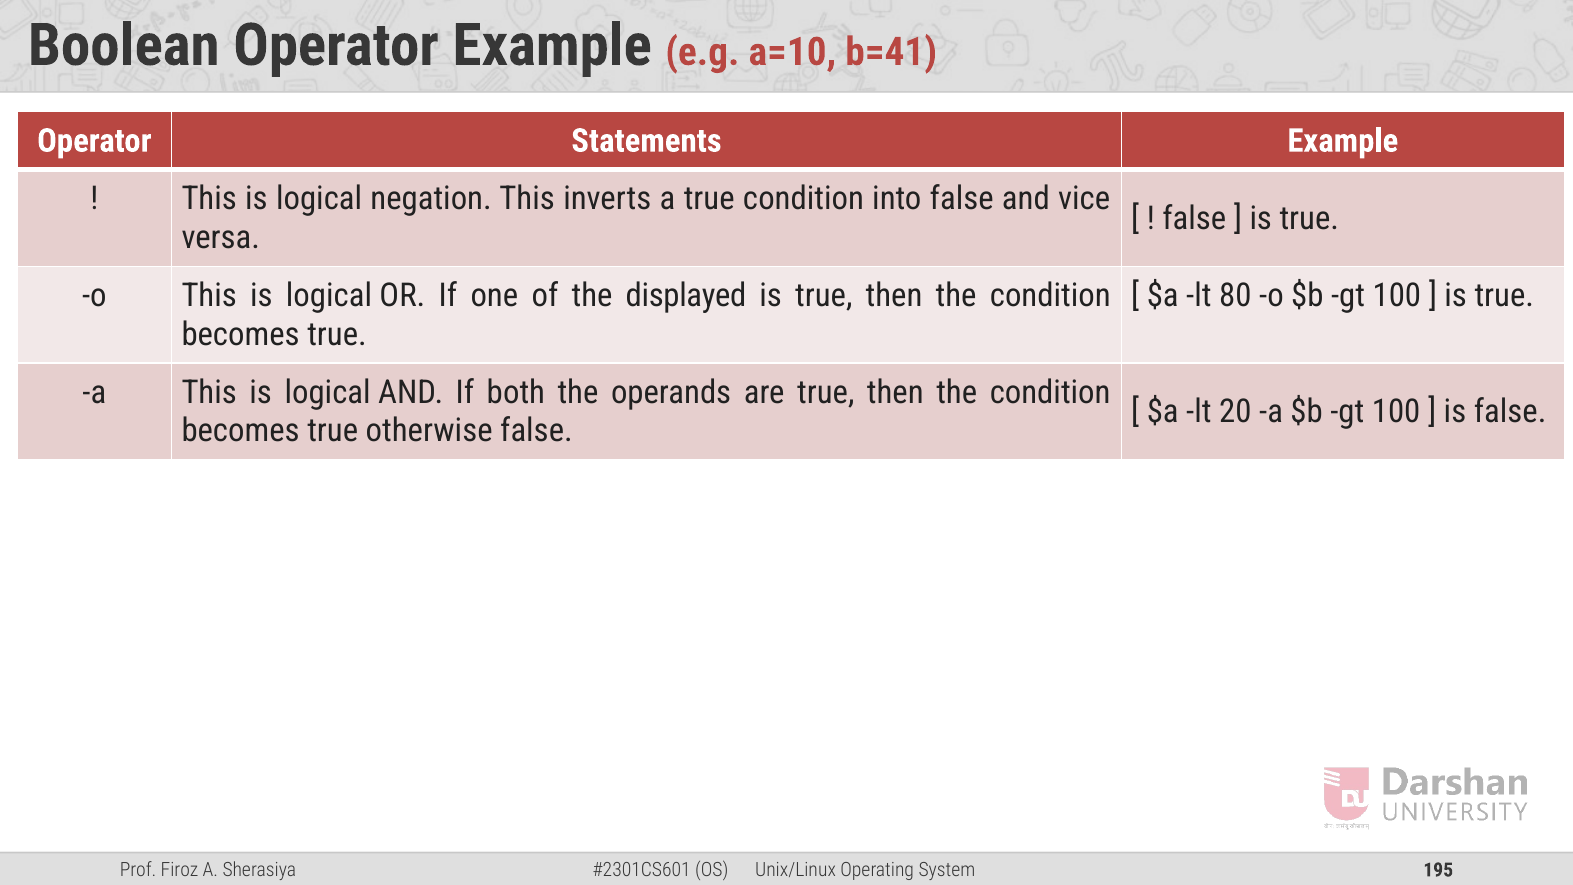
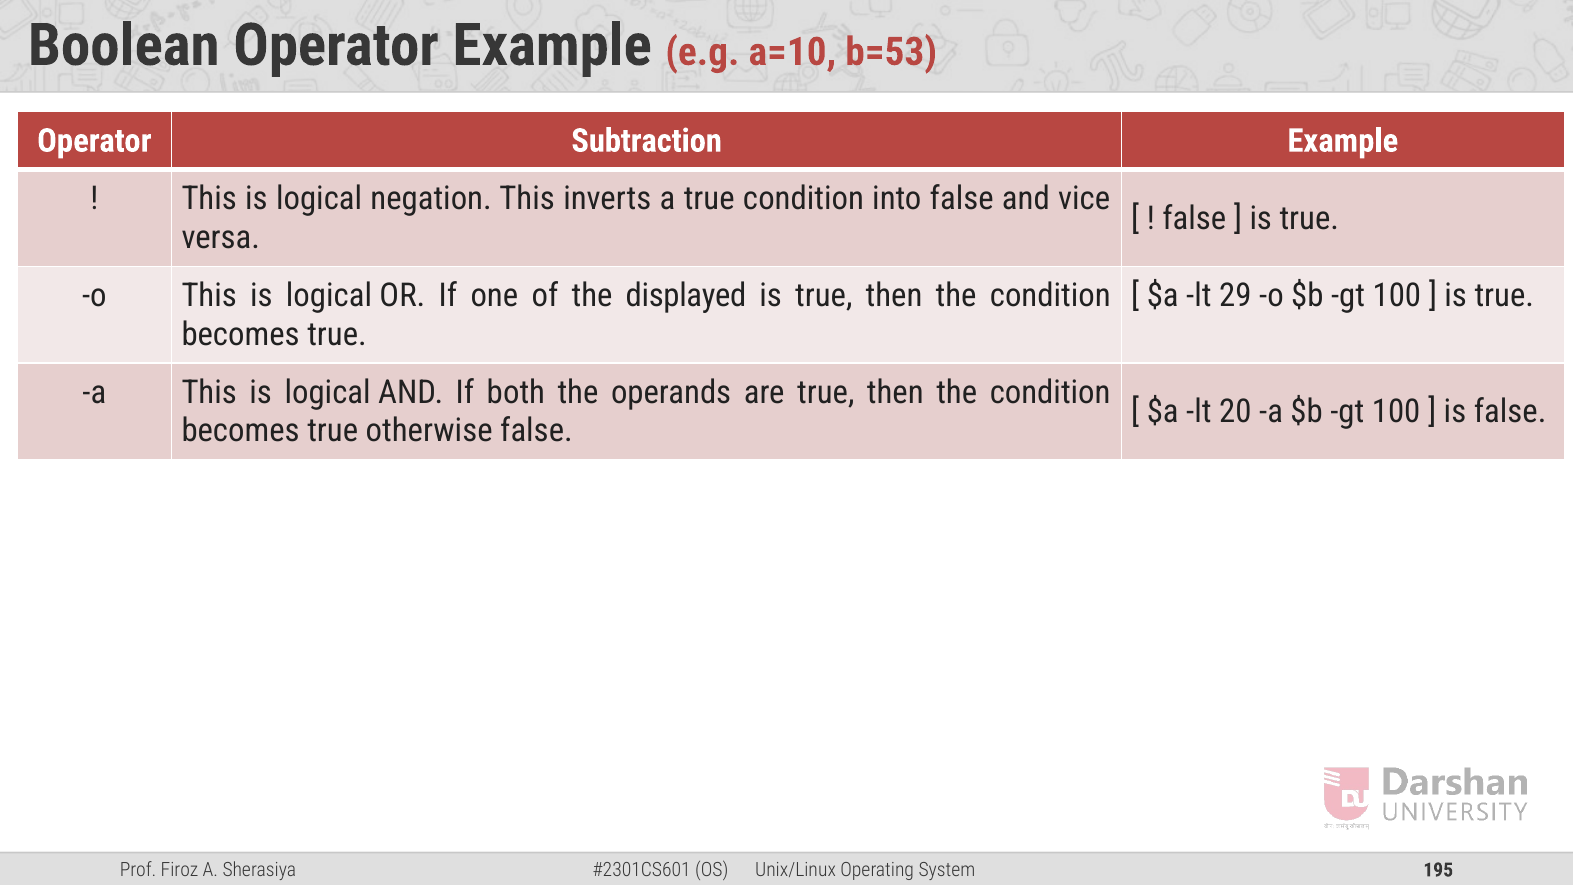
b=41: b=41 -> b=53 (891, 52)
Statements: Statements -> Subtraction (647, 141)
80: 80 -> 29 (1235, 296)
